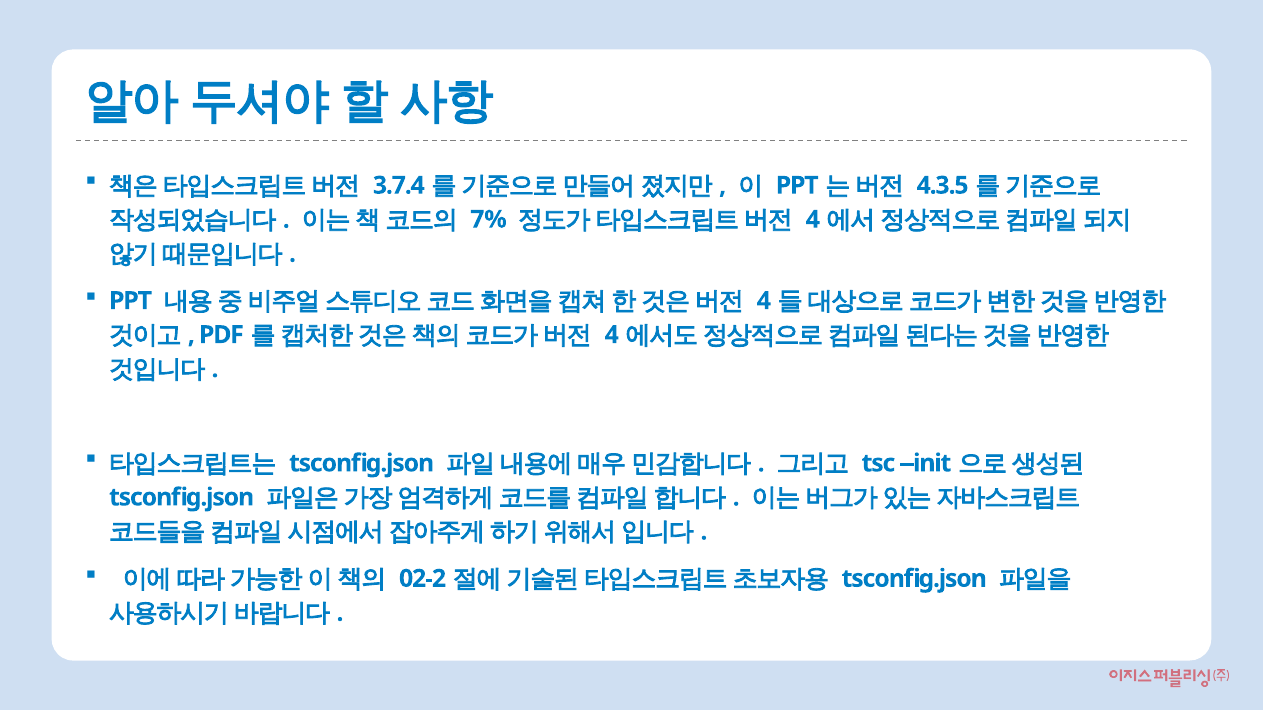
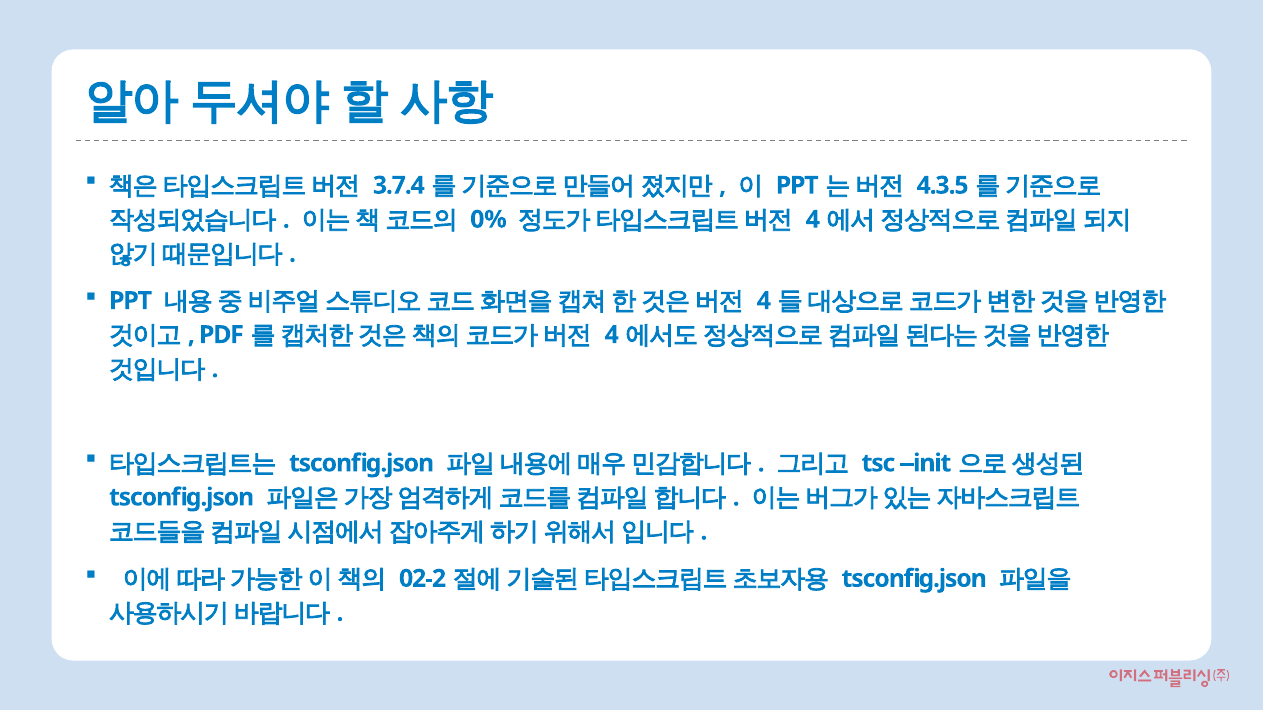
7%: 7% -> 0% (488, 220)
